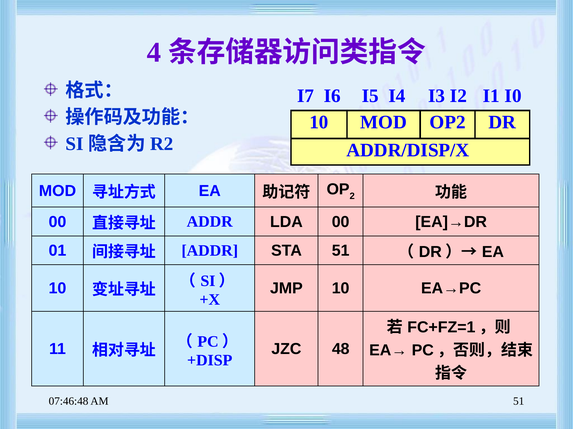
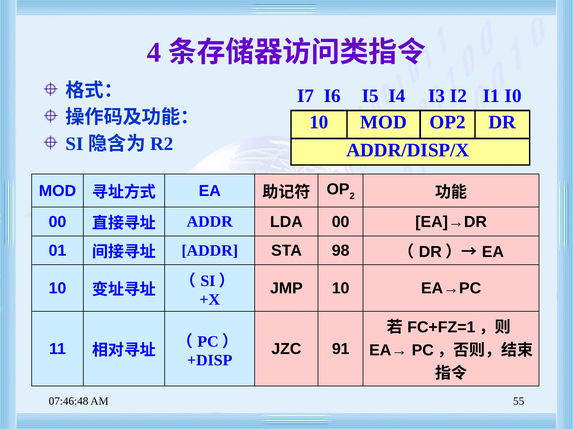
STA 51: 51 -> 98 (341, 251)
48: 48 -> 91 (341, 350)
51: 51 -> 55 (519, 402)
